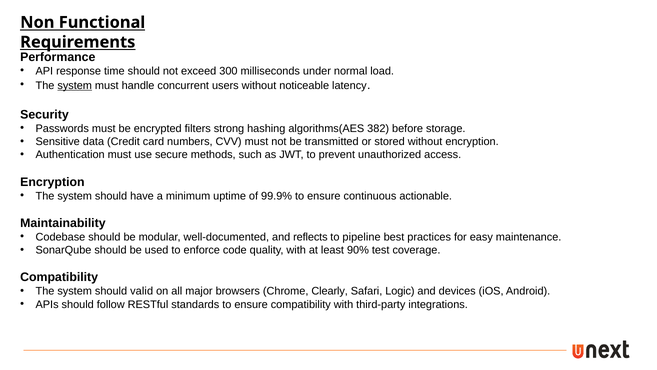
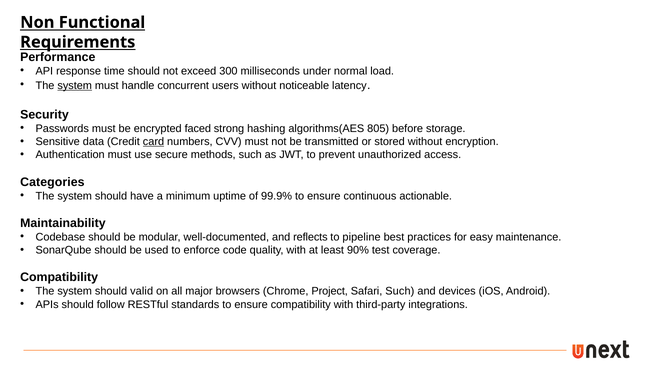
filters: filters -> faced (198, 128)
382: 382 -> 805 (378, 128)
card underline: none -> present (153, 141)
Encryption: Encryption -> Categories (52, 182)
Clearly: Clearly -> Project (330, 291)
Safari Logic: Logic -> Such (400, 291)
